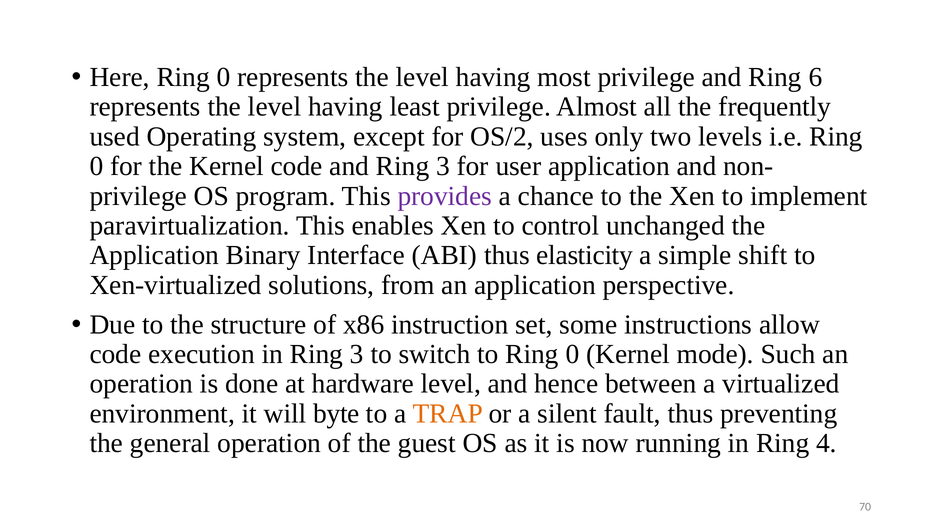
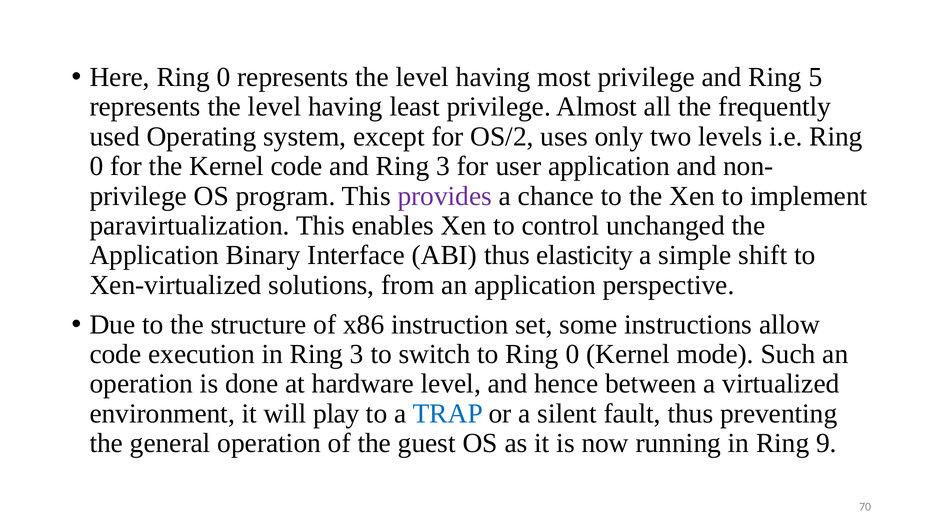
6: 6 -> 5 (815, 77)
byte: byte -> play (336, 413)
TRAP colour: orange -> blue (448, 413)
4: 4 -> 9 (826, 443)
